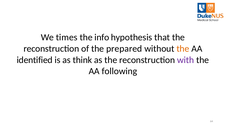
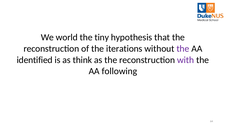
times: times -> world (67, 37)
info: info -> tiny (102, 37)
prepared: prepared -> iterations (124, 49)
the colour: orange -> purple (183, 49)
